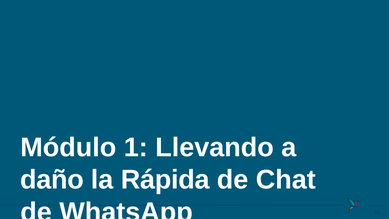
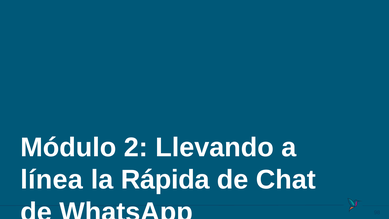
1: 1 -> 2 (136, 147)
daño: daño -> línea (52, 180)
